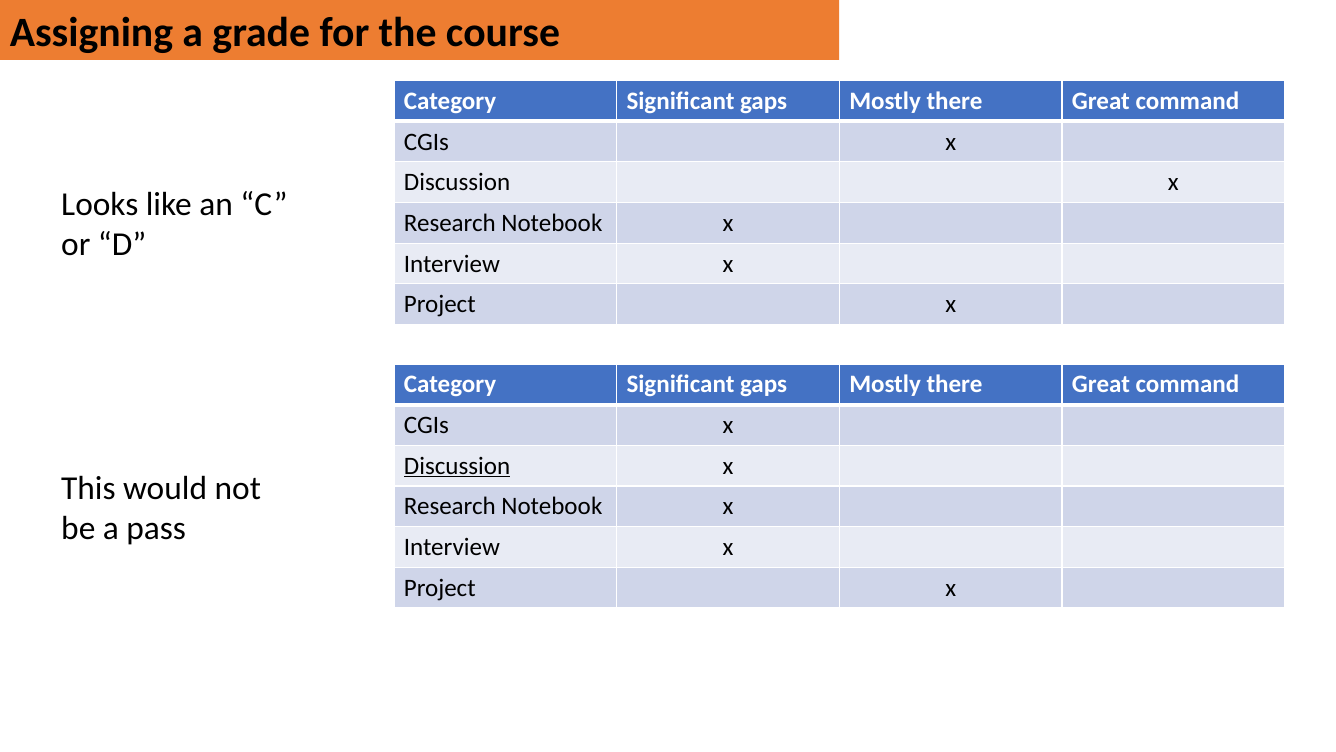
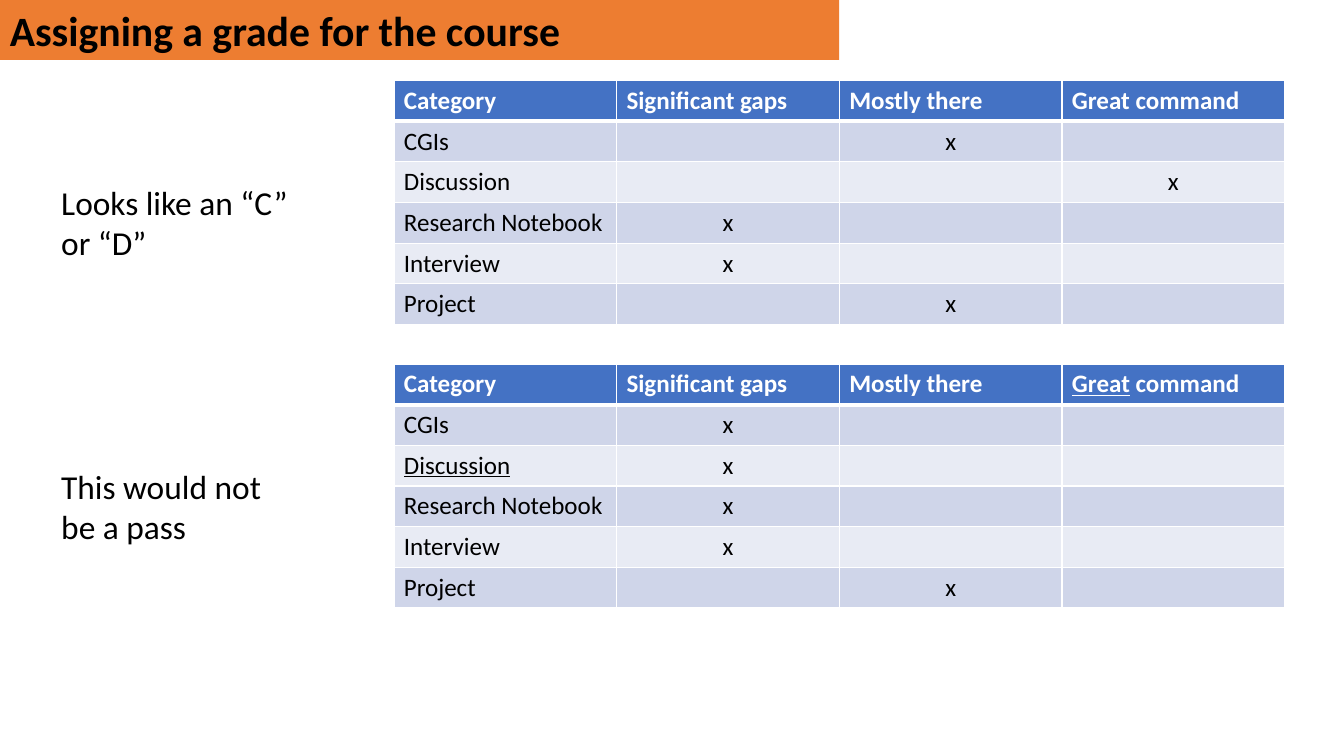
Great underline: none -> present (1101, 384)
